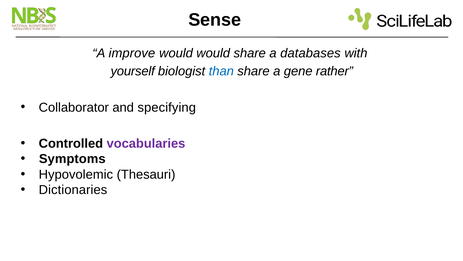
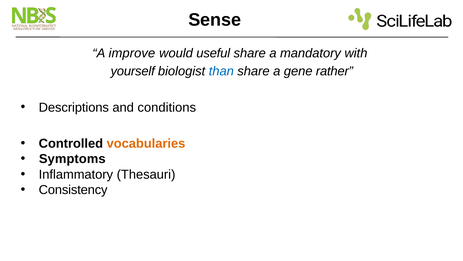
would would: would -> useful (213, 53)
databases: databases -> mandatory (311, 53)
Collaborator: Collaborator -> Descriptions (74, 107)
specifying: specifying -> conditions (167, 107)
vocabularies colour: purple -> orange (146, 143)
Hypovolemic: Hypovolemic -> Inflammatory (76, 174)
Dictionaries: Dictionaries -> Consistency (73, 190)
